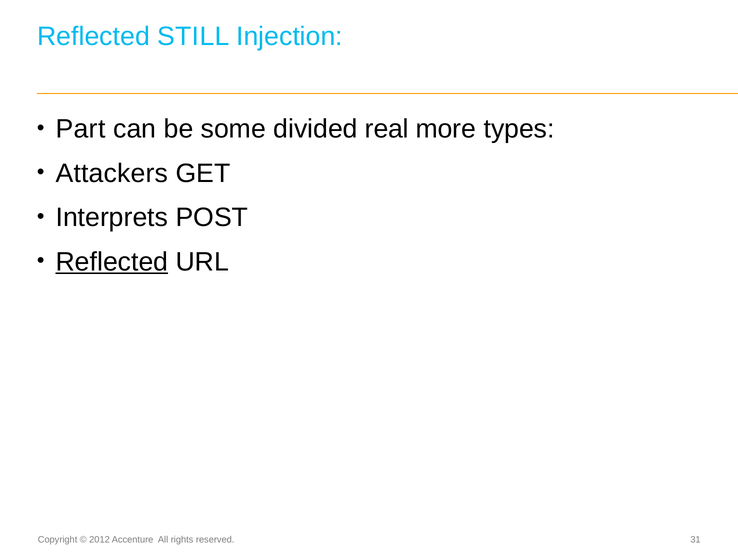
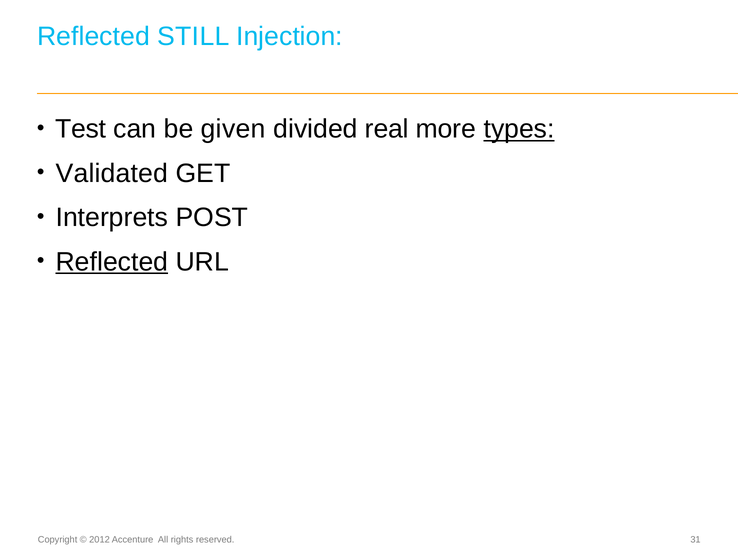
Part: Part -> Test (81, 129)
some: some -> given (233, 129)
types underline: none -> present (519, 129)
Attackers: Attackers -> Validated (112, 174)
